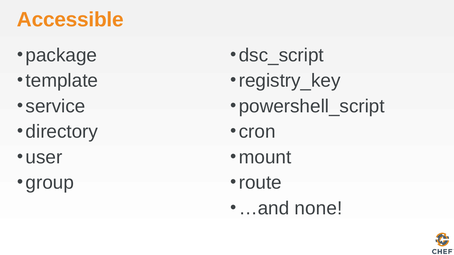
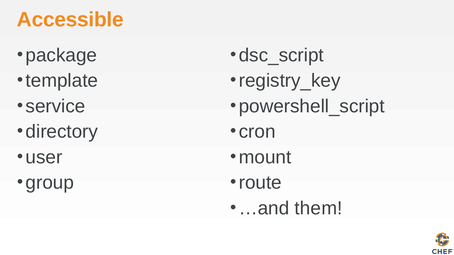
none: none -> them (319, 208)
